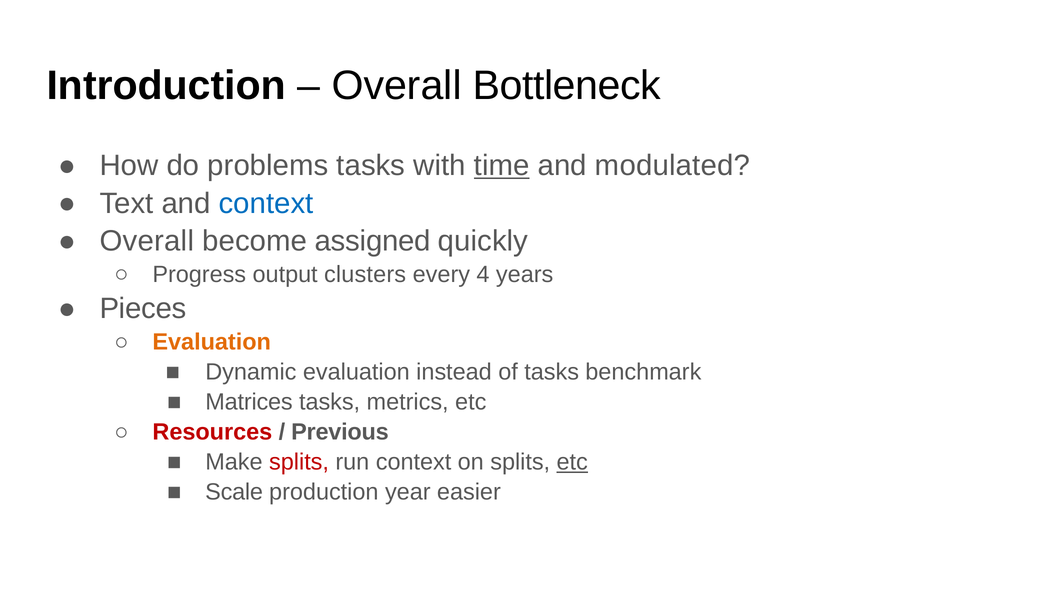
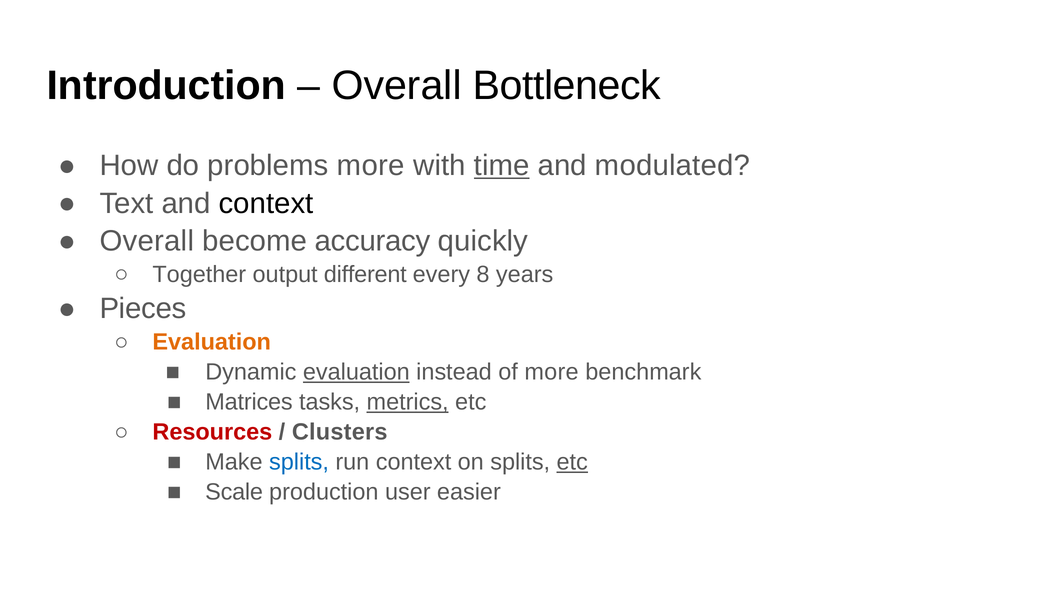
problems tasks: tasks -> more (371, 166)
context colour: blue -> black (266, 203)
assigned: assigned -> accuracy (373, 241)
Progress: Progress -> Together (199, 274)
clusters: clusters -> different (365, 274)
4: 4 -> 8 (483, 274)
evaluation underline: none -> present (356, 372)
of tasks: tasks -> more (552, 372)
metrics underline: none -> present (408, 402)
Previous: Previous -> Clusters (340, 432)
splits colour: red -> blue (299, 462)
year: year -> user (408, 492)
